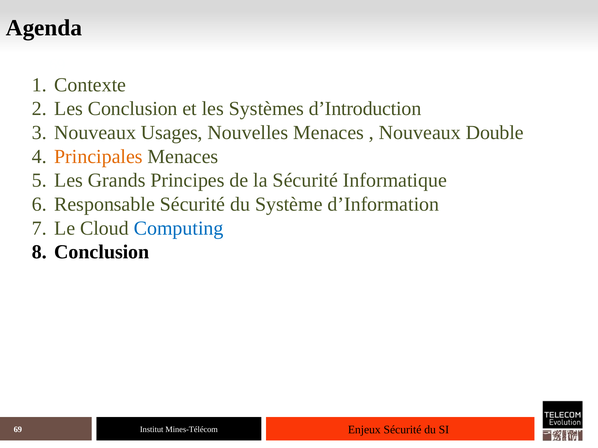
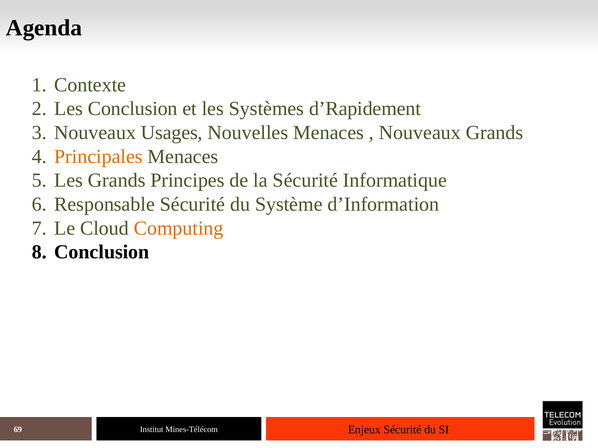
d’Introduction: d’Introduction -> d’Rapidement (365, 109)
Nouveaux Double: Double -> Grands (495, 133)
Computing colour: blue -> orange (179, 228)
